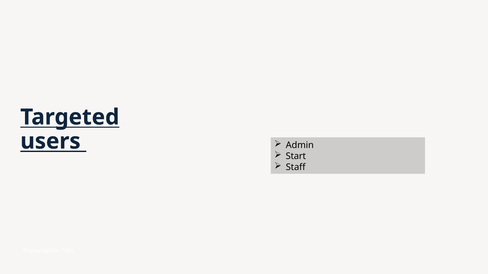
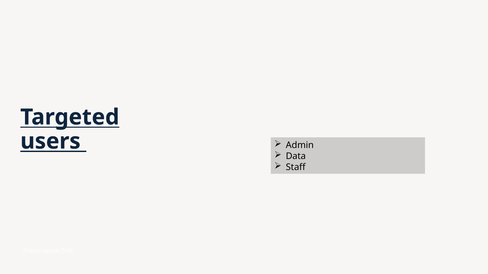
Start: Start -> Data (296, 157)
